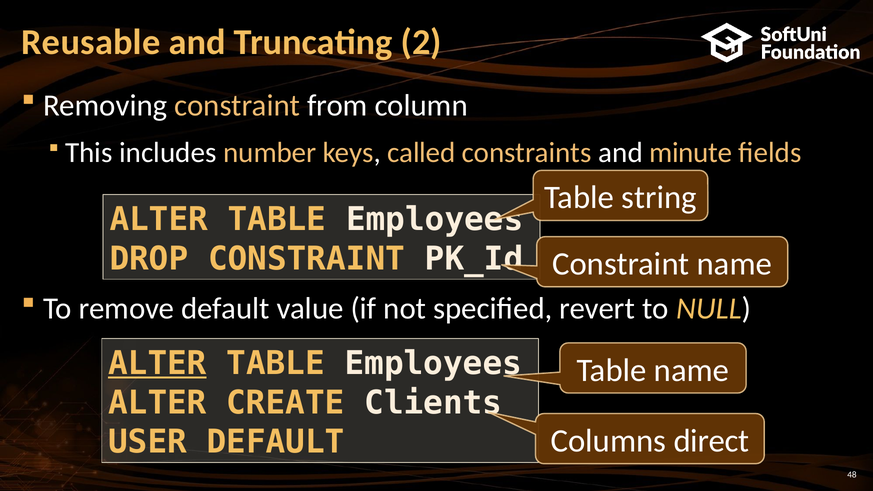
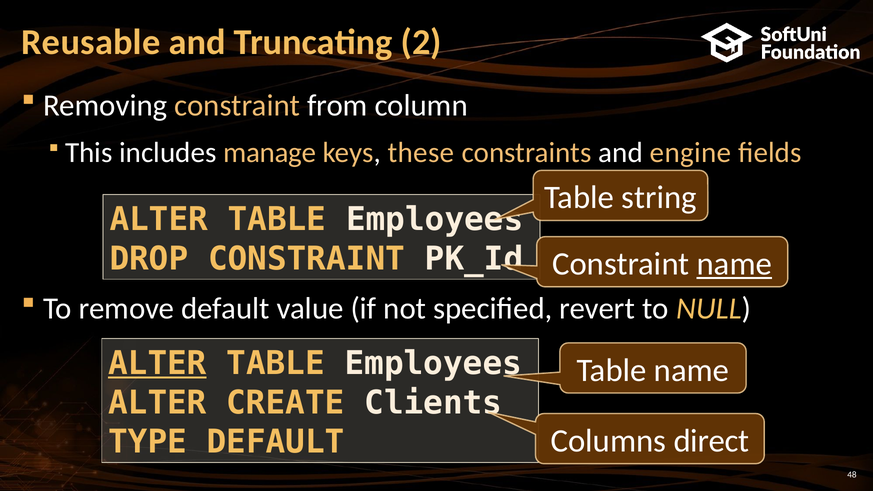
number: number -> manage (270, 153)
called: called -> these (421, 153)
minute: minute -> engine (690, 153)
name underline: none -> present (734, 264)
USER: USER -> TYPE (148, 442)
